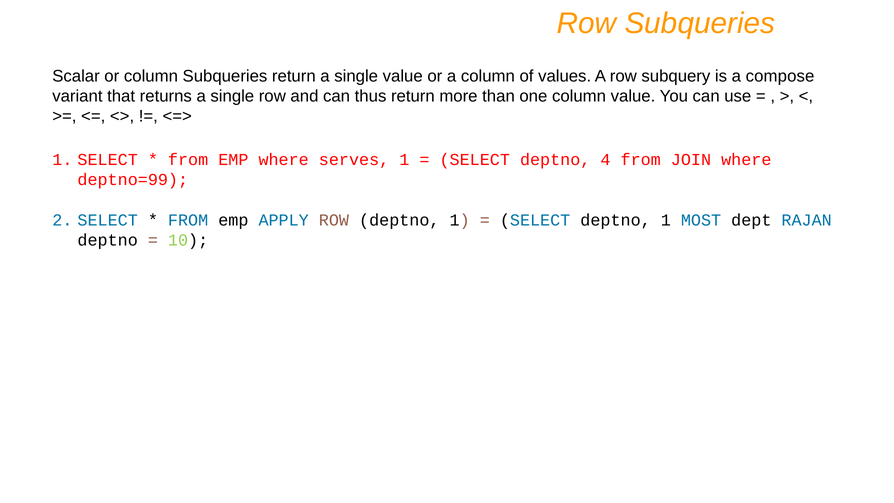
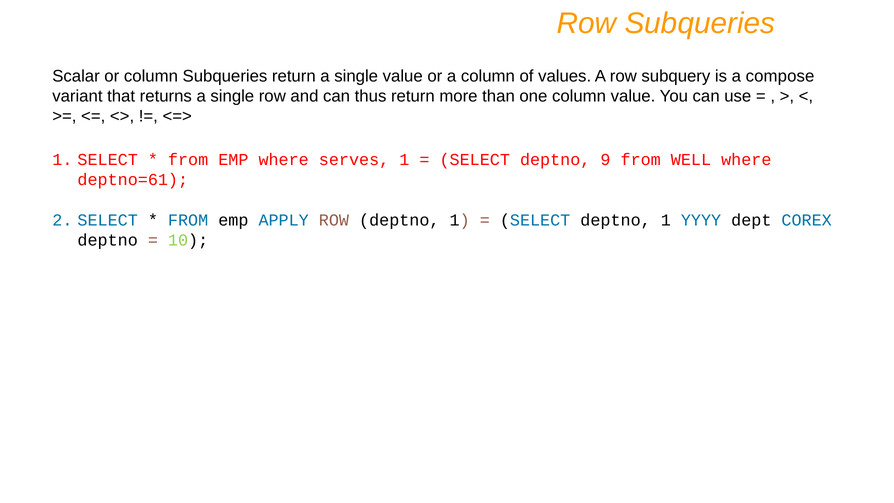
4: 4 -> 9 (605, 160)
JOIN: JOIN -> WELL (691, 160)
deptno=99: deptno=99 -> deptno=61 (133, 180)
MOST: MOST -> YYYY (701, 220)
RAJAN: RAJAN -> COREX (807, 220)
